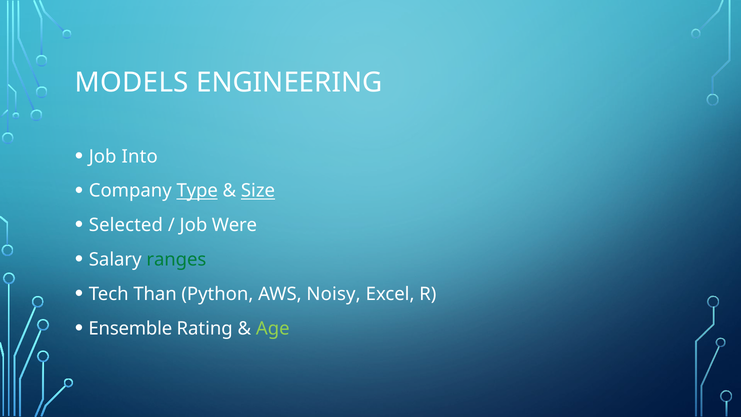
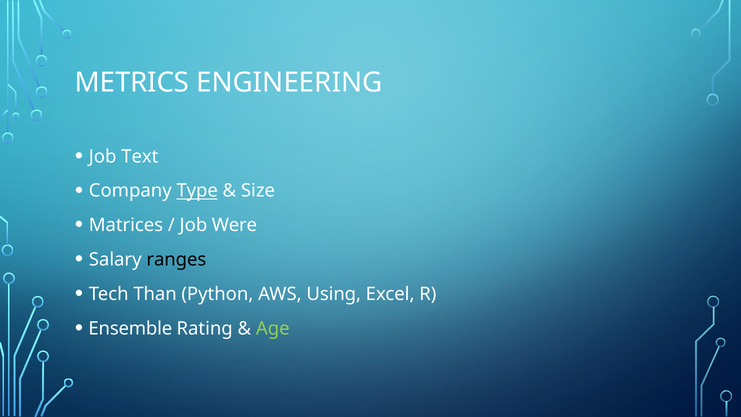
MODELS: MODELS -> METRICS (132, 82)
Into: Into -> Text (140, 156)
Size underline: present -> none (258, 191)
Selected: Selected -> Matrices (126, 225)
ranges colour: green -> black (176, 260)
Noisy: Noisy -> Using (334, 294)
